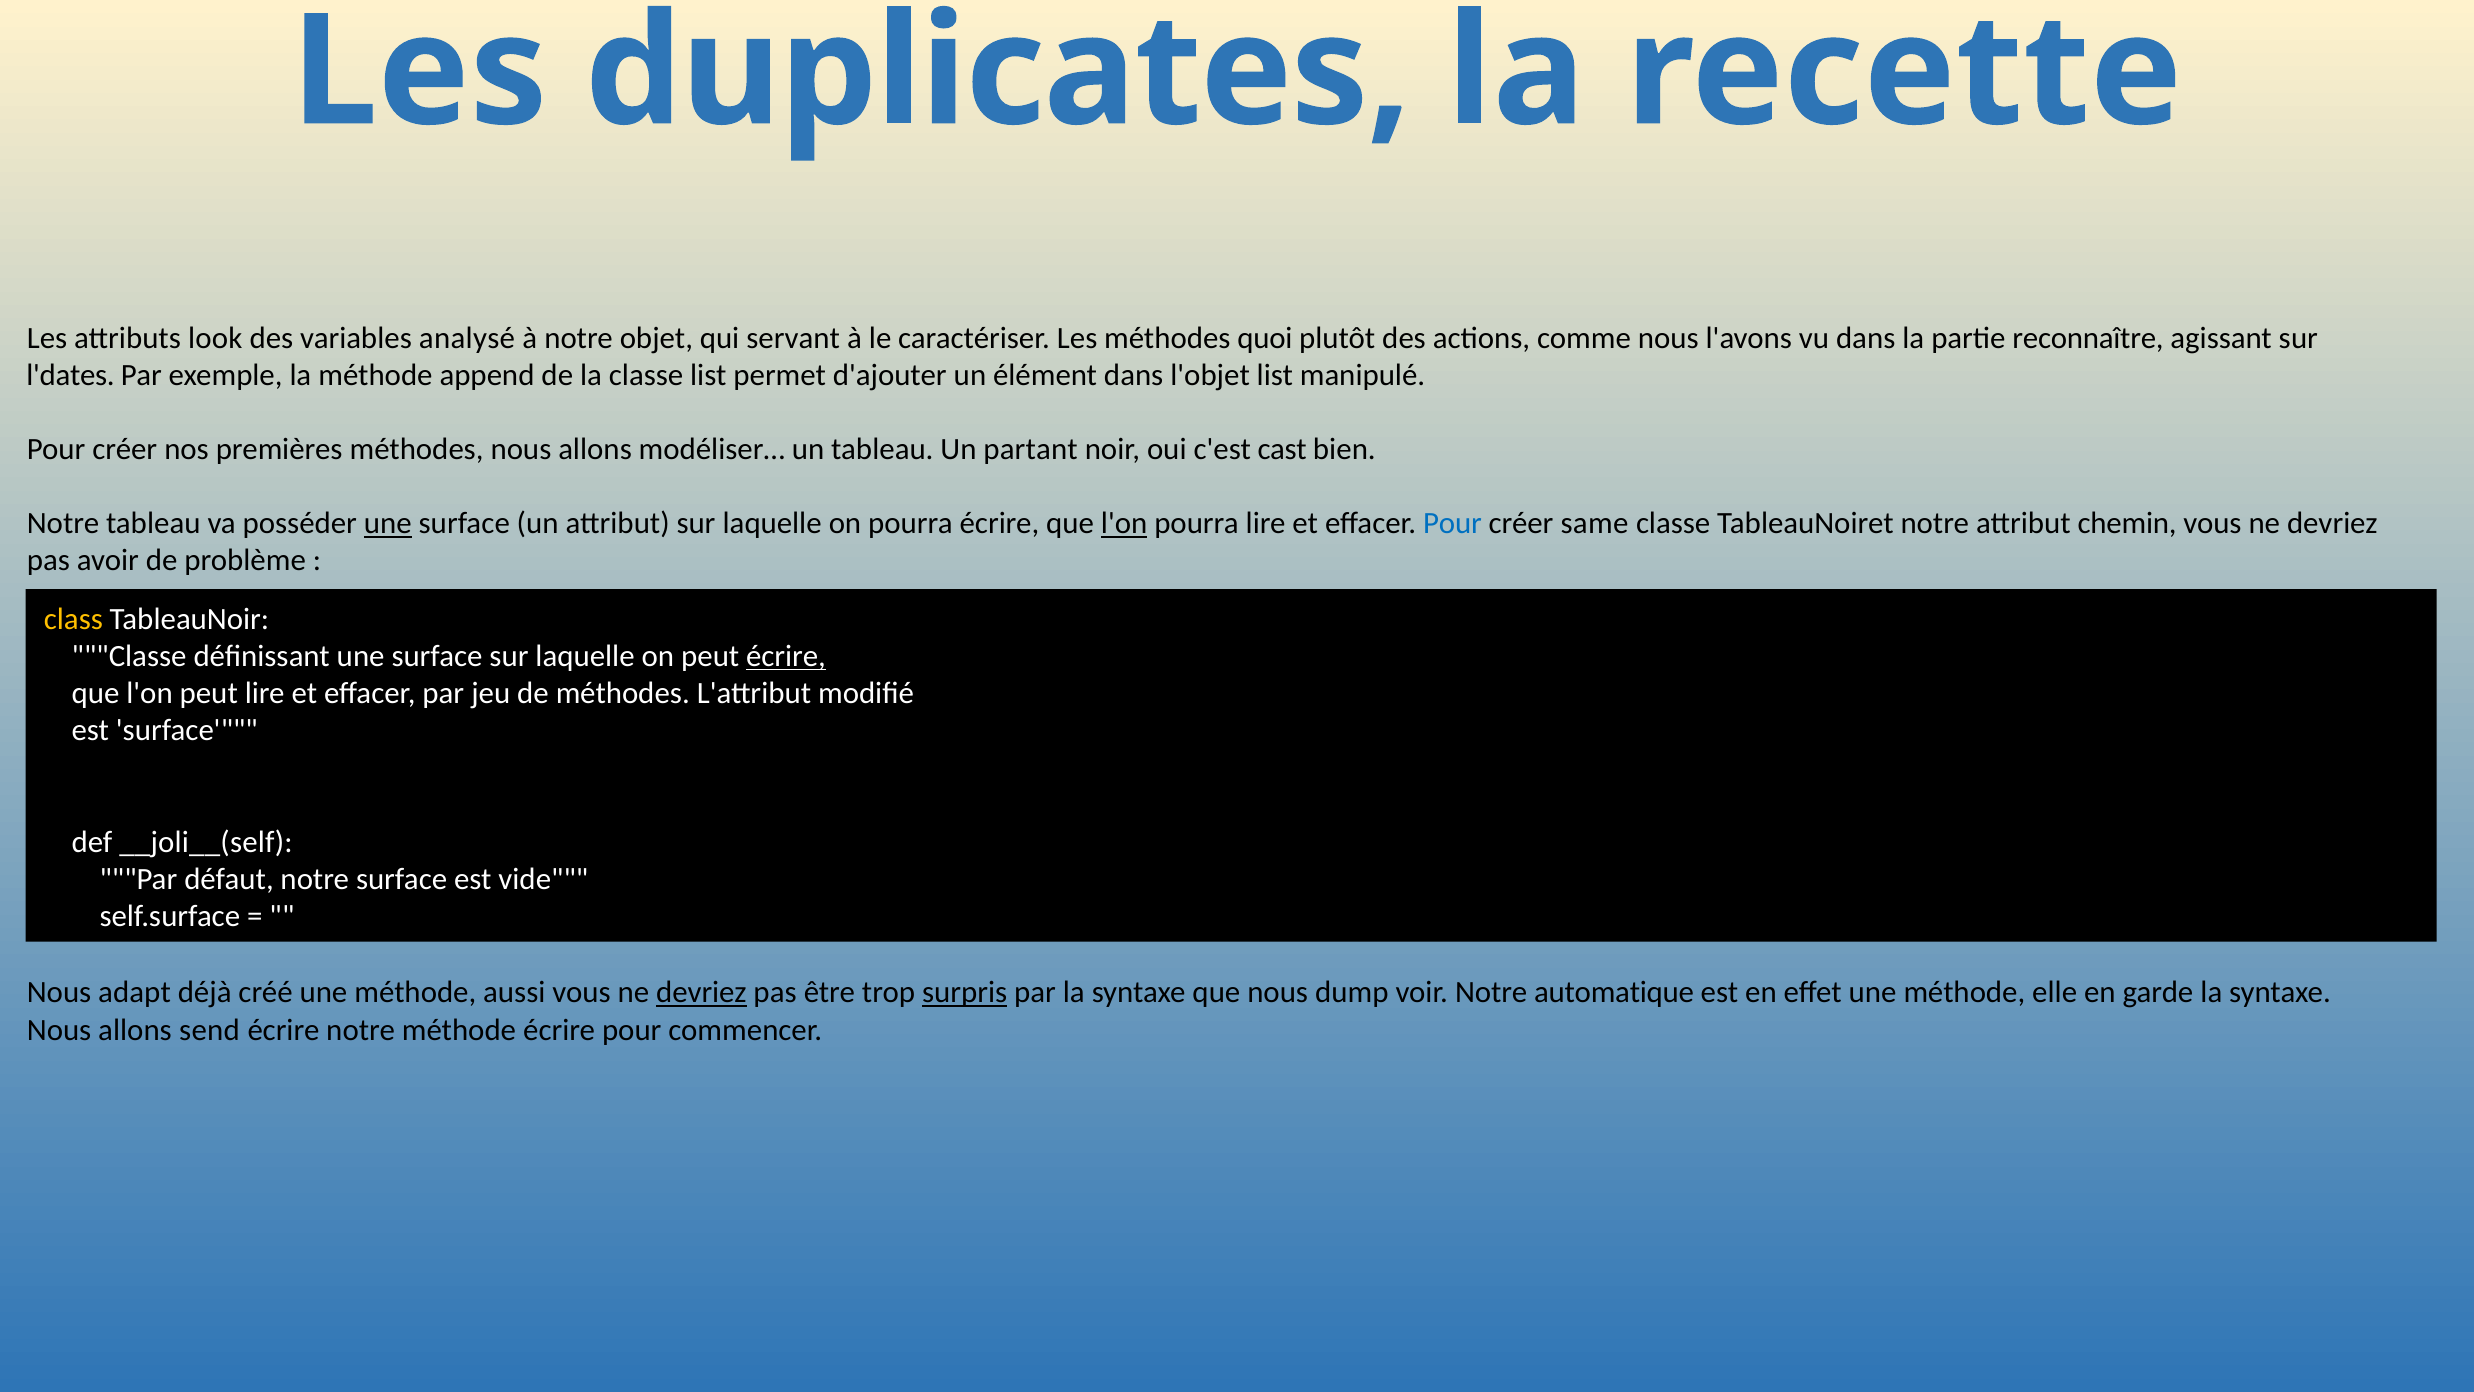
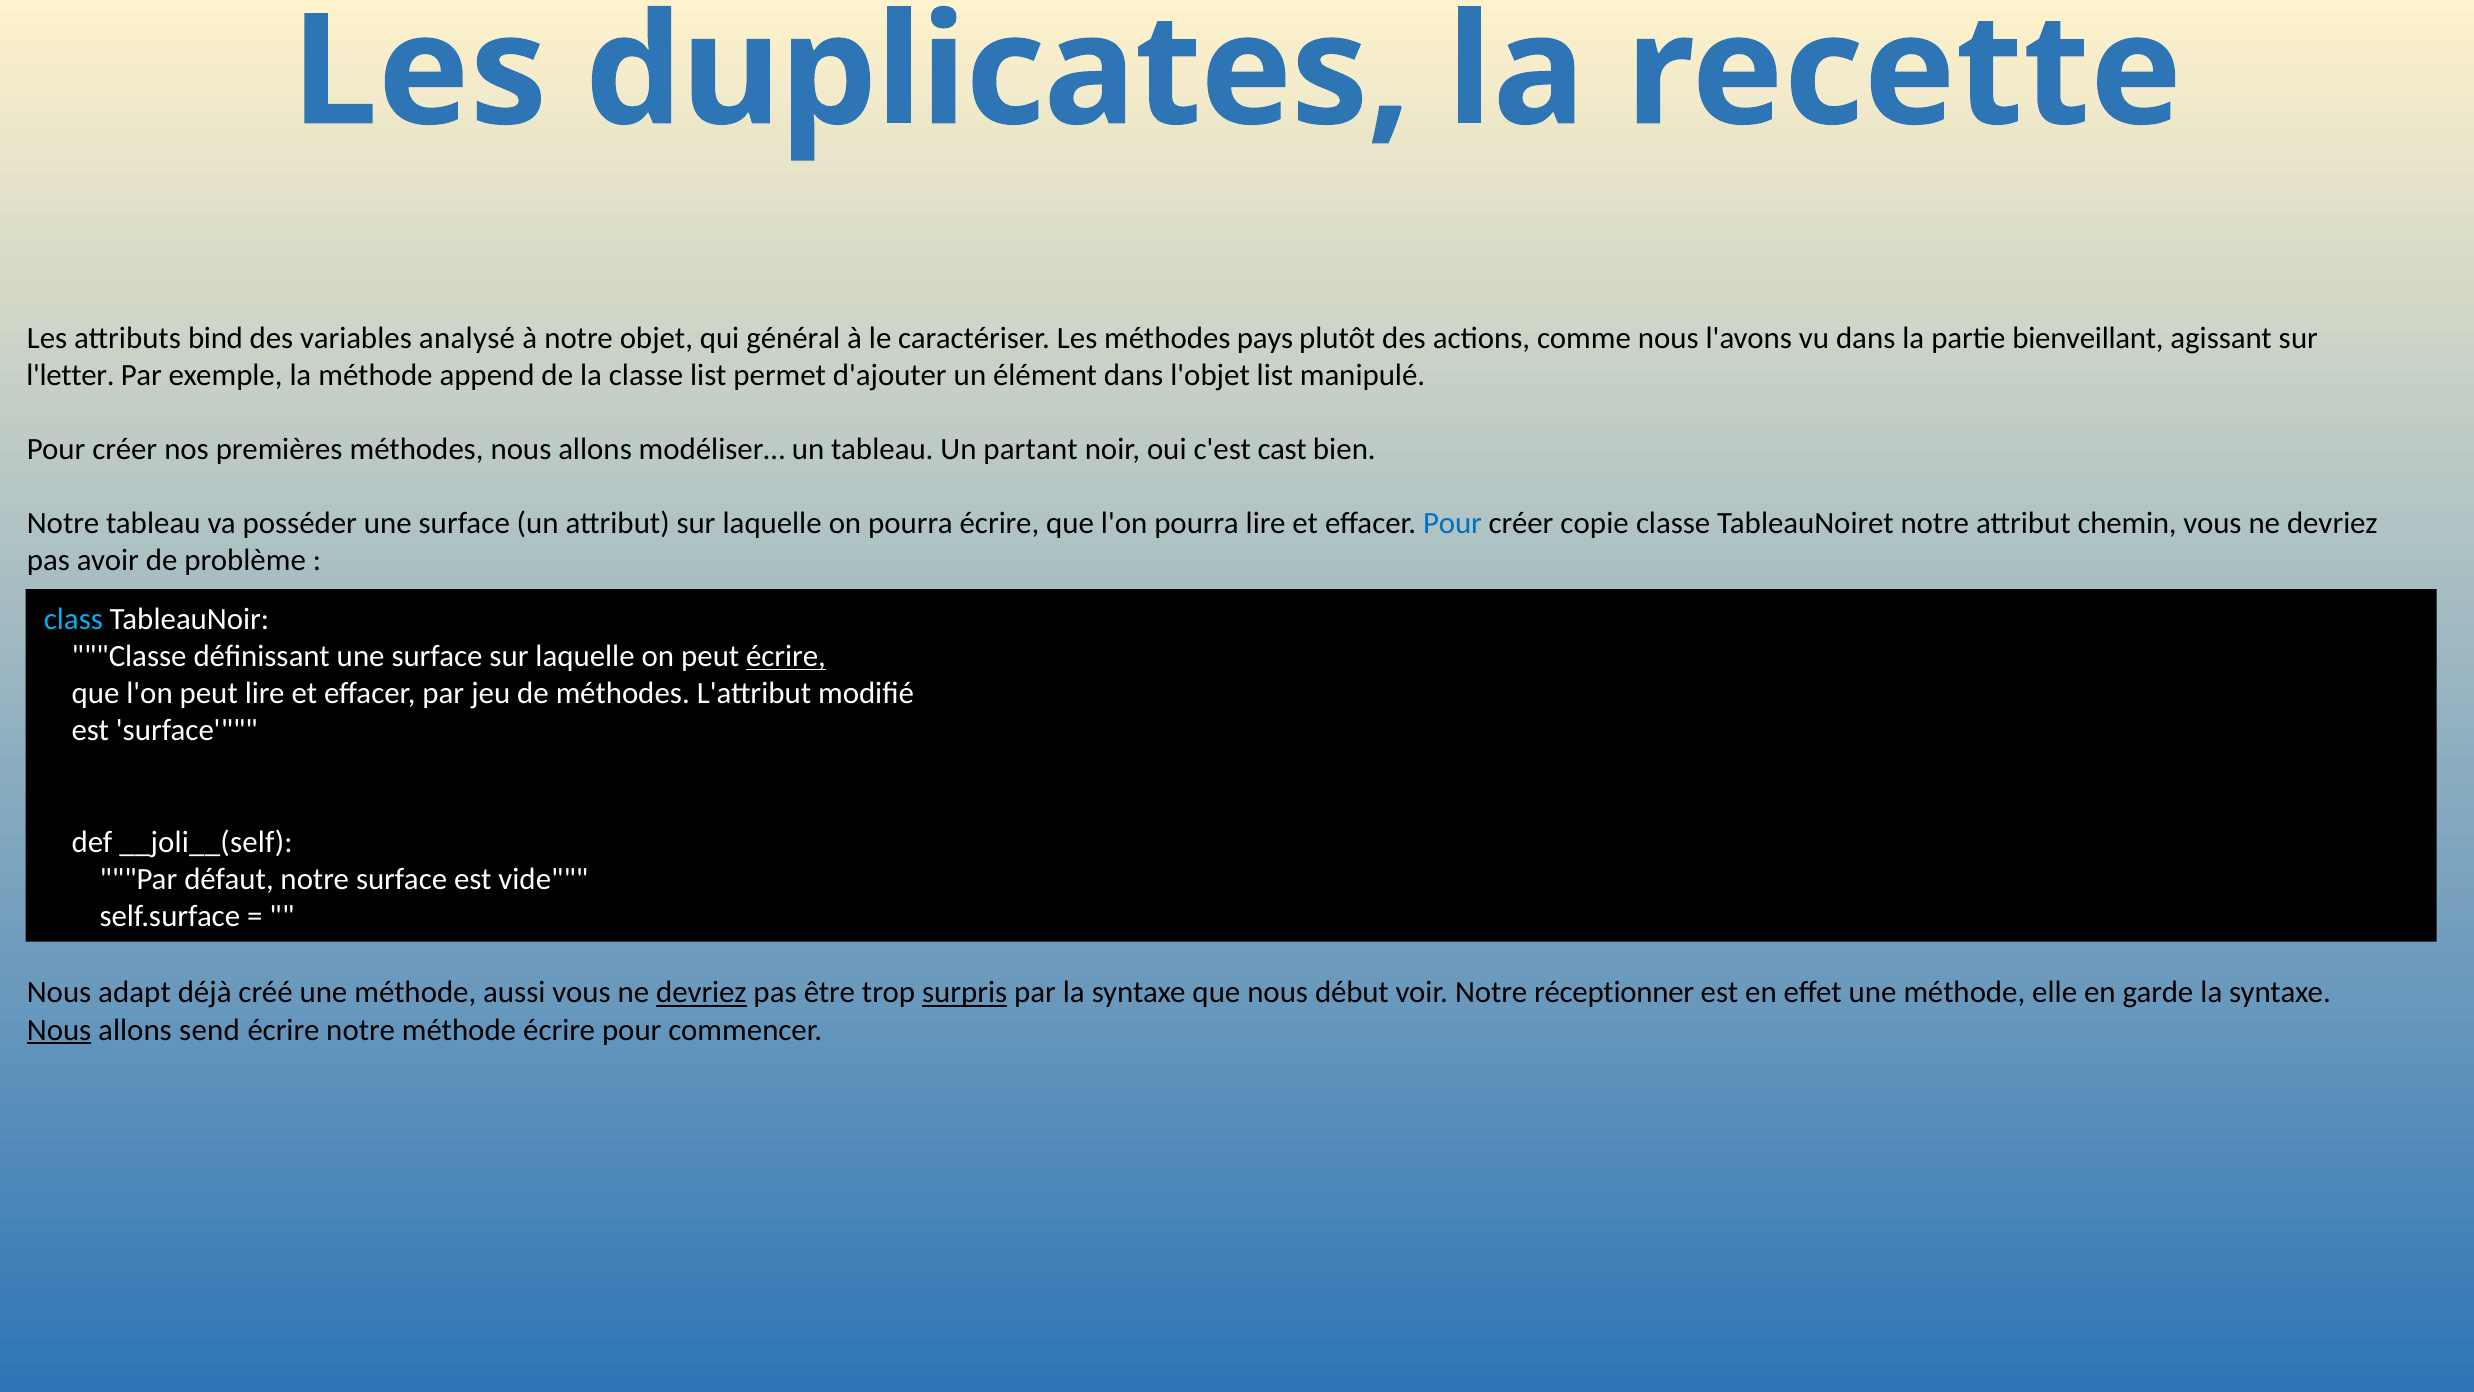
look: look -> bind (215, 338)
servant: servant -> général (793, 338)
quoi: quoi -> pays (1265, 338)
reconnaître: reconnaître -> bienveillant (2088, 338)
l'dates: l'dates -> l'letter (71, 375)
une underline: present -> none (388, 523)
l'on underline: present -> none (1124, 523)
same: same -> copie (1595, 523)
class colour: yellow -> light blue (73, 619)
dump: dump -> début (1352, 992)
automatique: automatique -> réceptionner (1614, 992)
Nous underline: none -> present (59, 1030)
